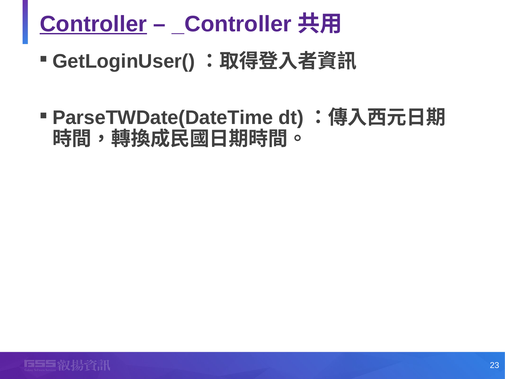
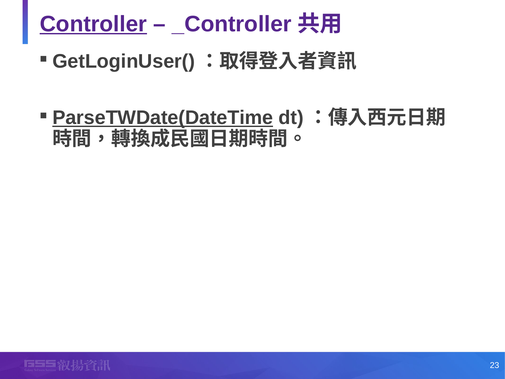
ParseTWDate(DateTime underline: none -> present (163, 118)
